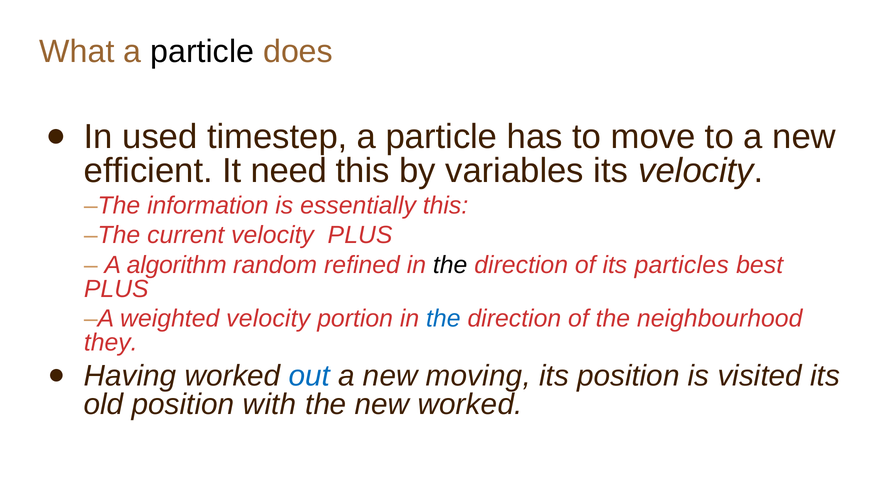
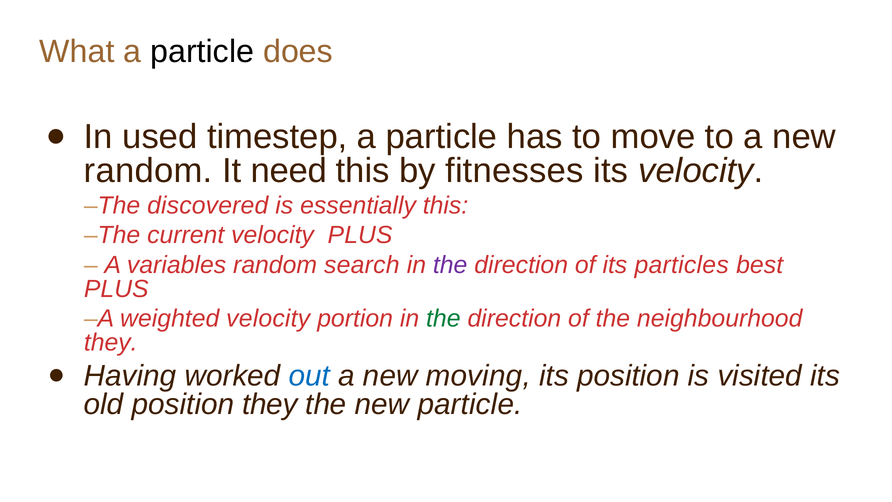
efficient: efficient -> random (148, 171)
variables: variables -> fitnesses (514, 171)
information: information -> discovered (208, 205)
algorithm: algorithm -> variables (177, 265)
refined: refined -> search (362, 265)
the colour: black -> purple (450, 265)
the colour: blue -> green (443, 318)
position with: with -> they (270, 404)
new worked: worked -> particle (470, 404)
